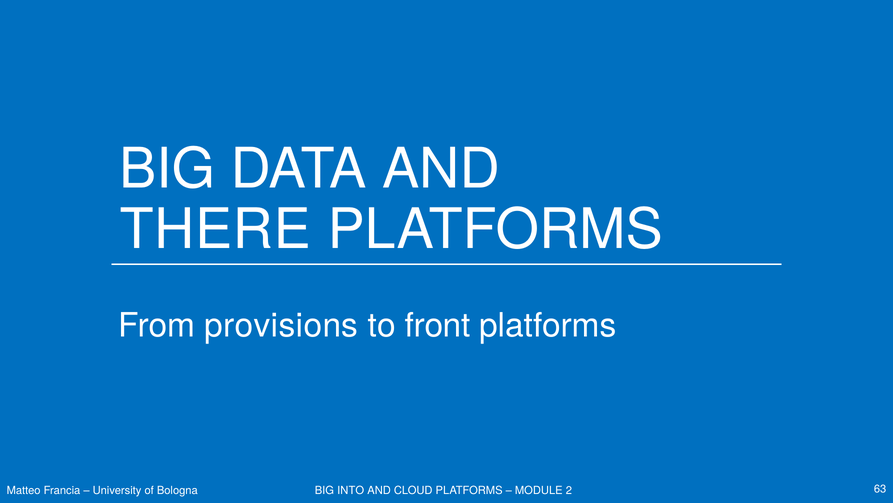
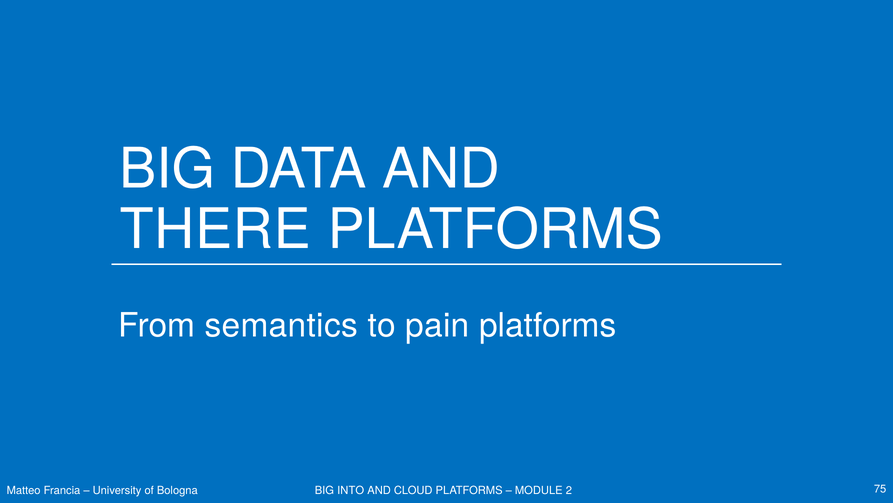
provisions: provisions -> semantics (281, 325)
front: front -> pain (437, 325)
63: 63 -> 75 (880, 488)
